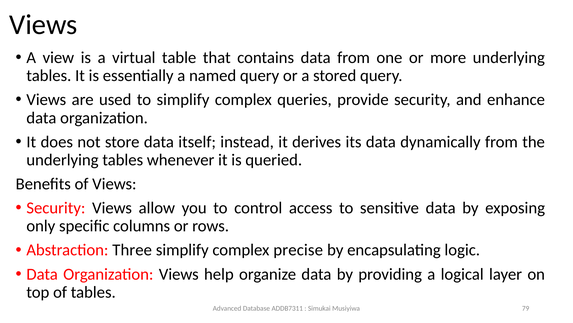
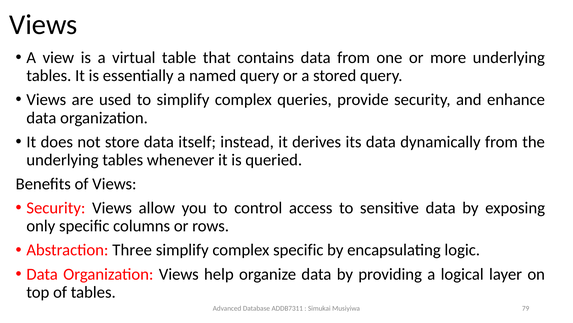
complex precise: precise -> specific (298, 250)
